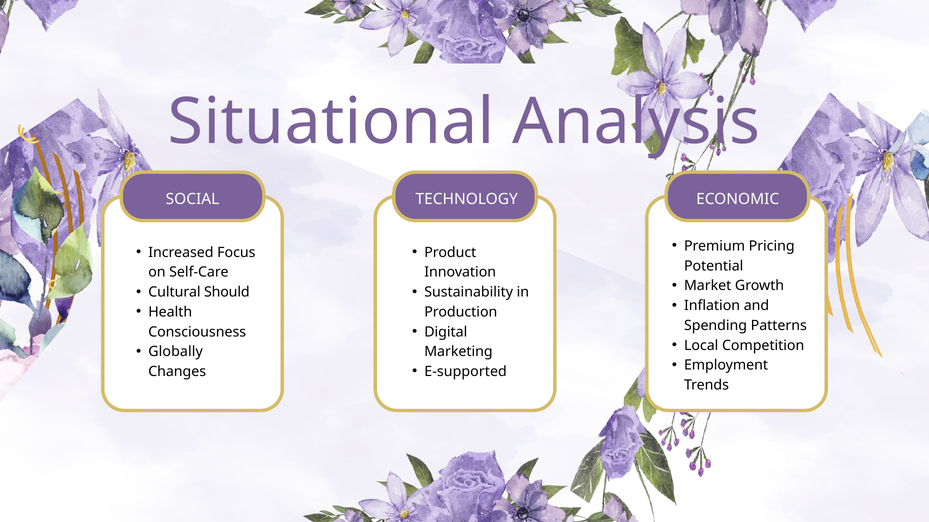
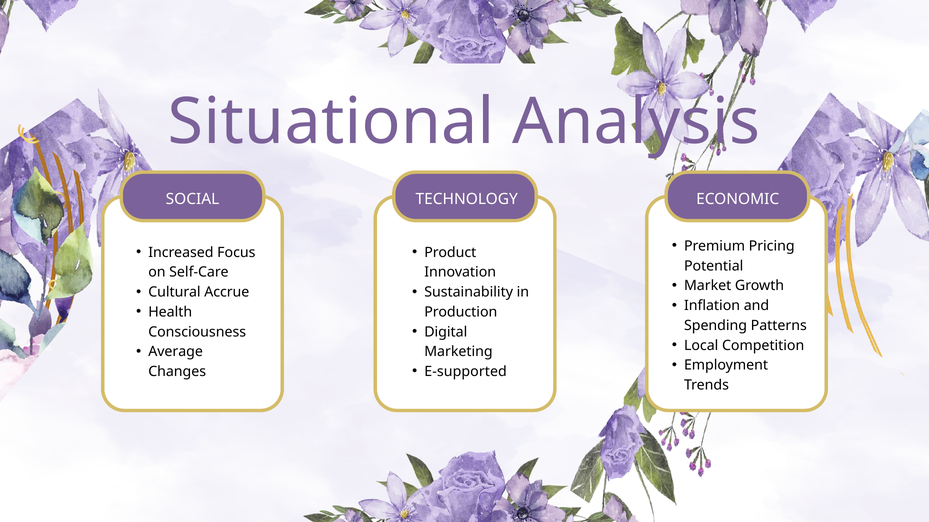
Should: Should -> Accrue (227, 292)
Globally: Globally -> Average (176, 352)
